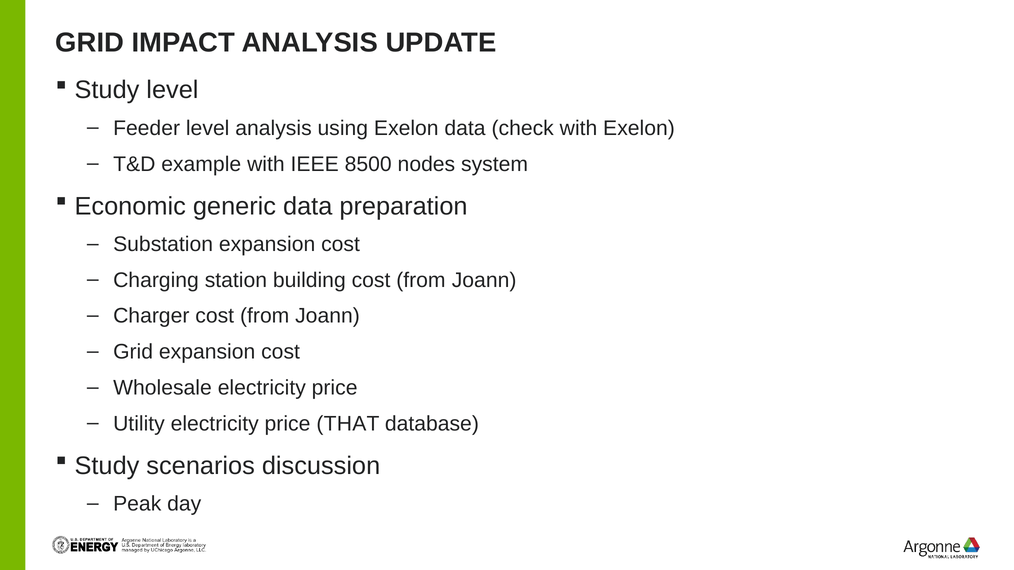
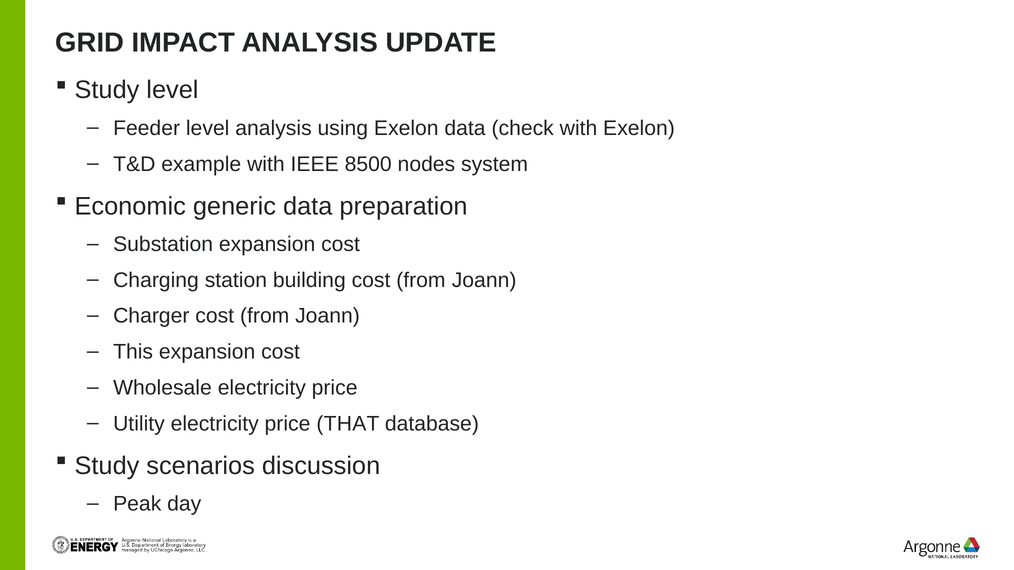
Grid: Grid -> This (133, 352)
